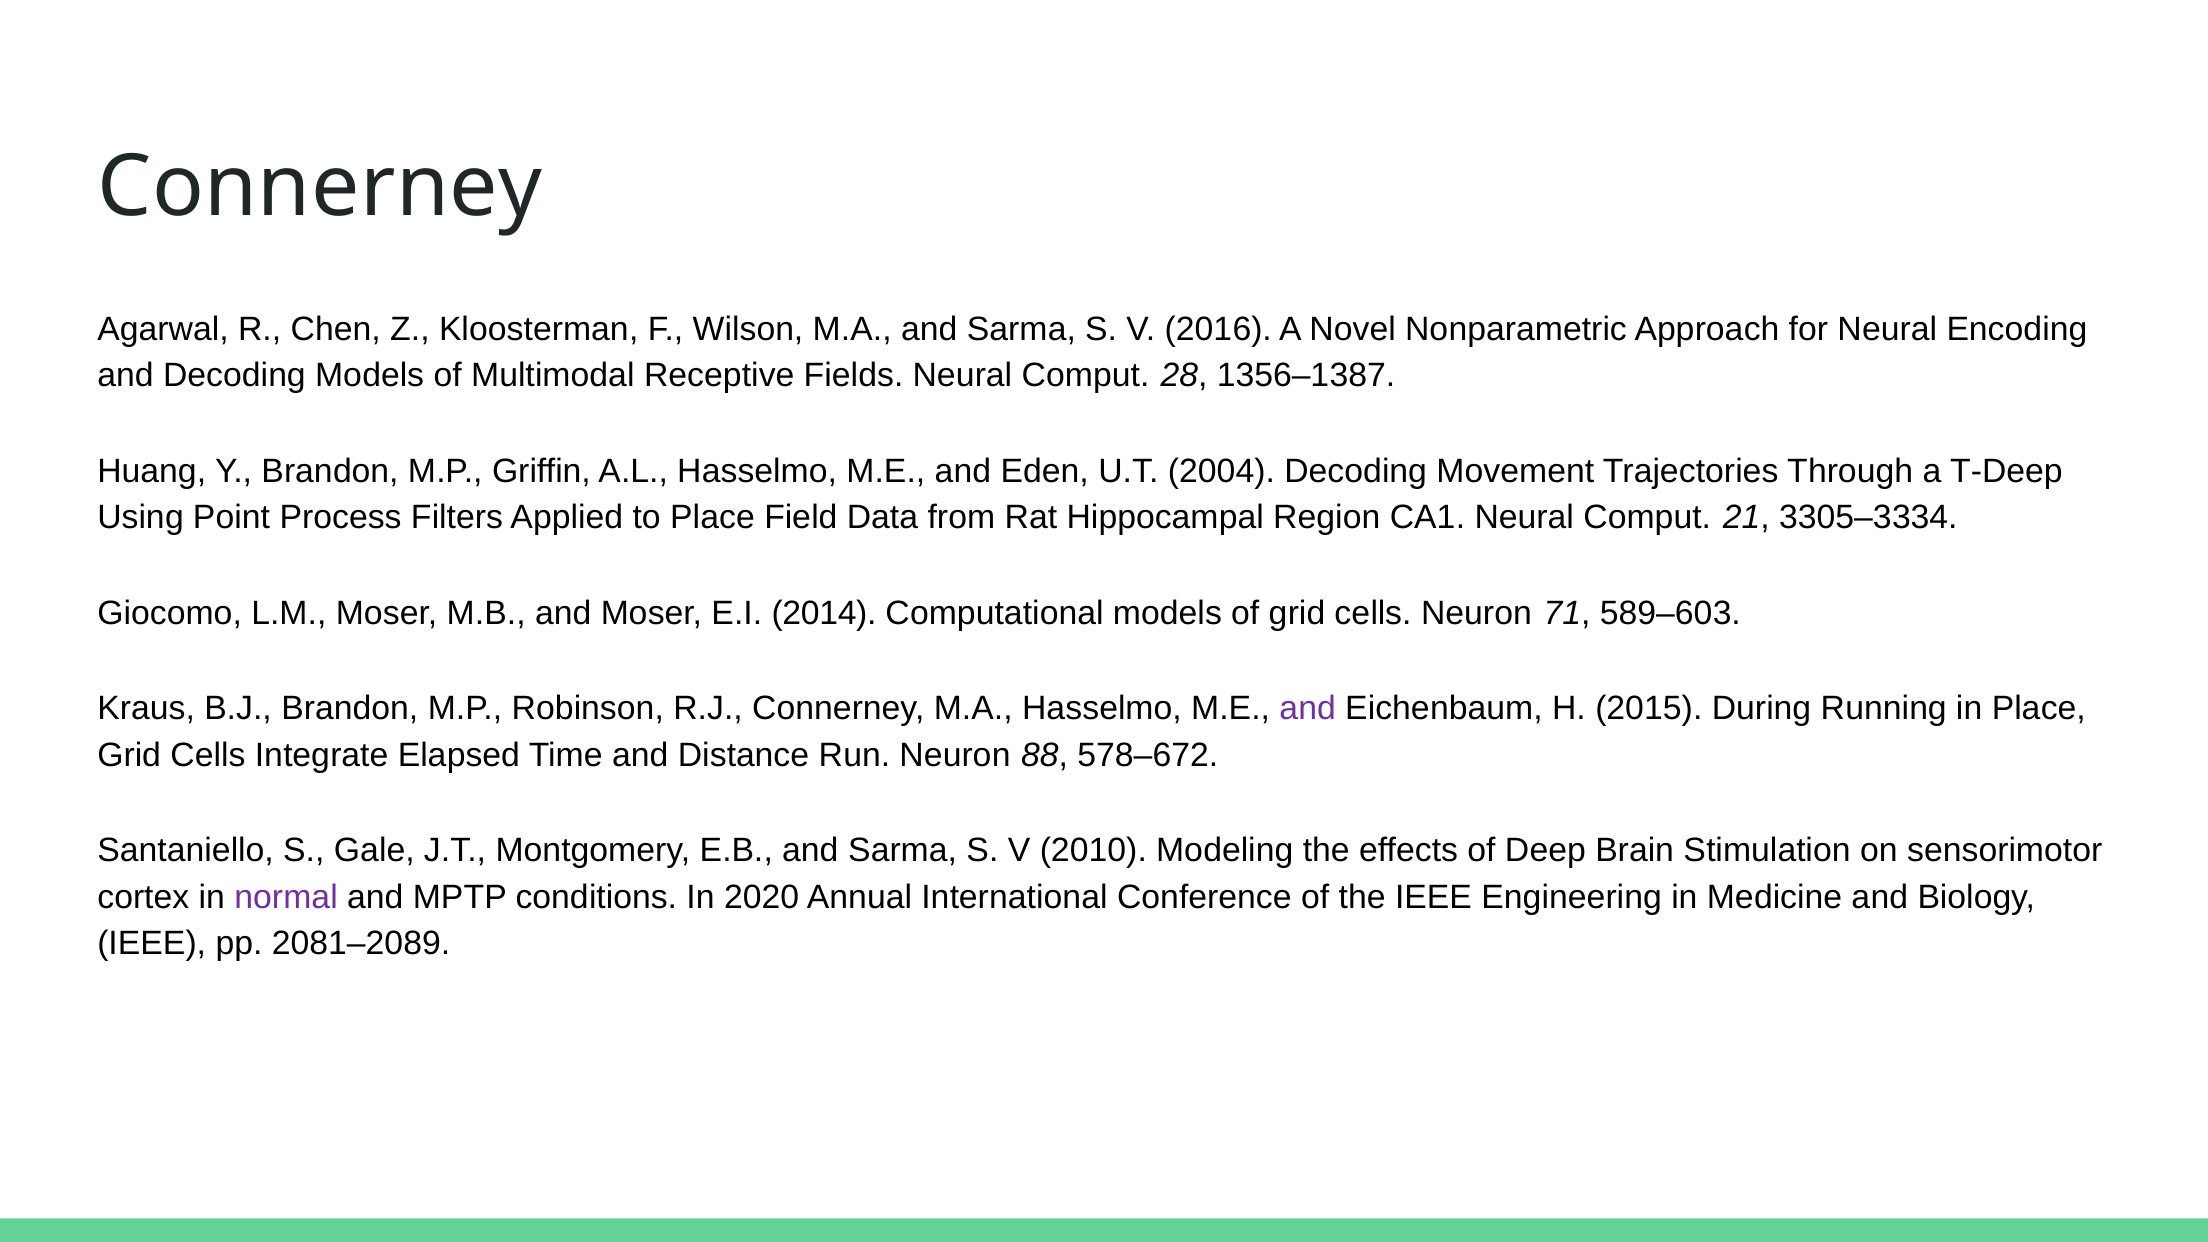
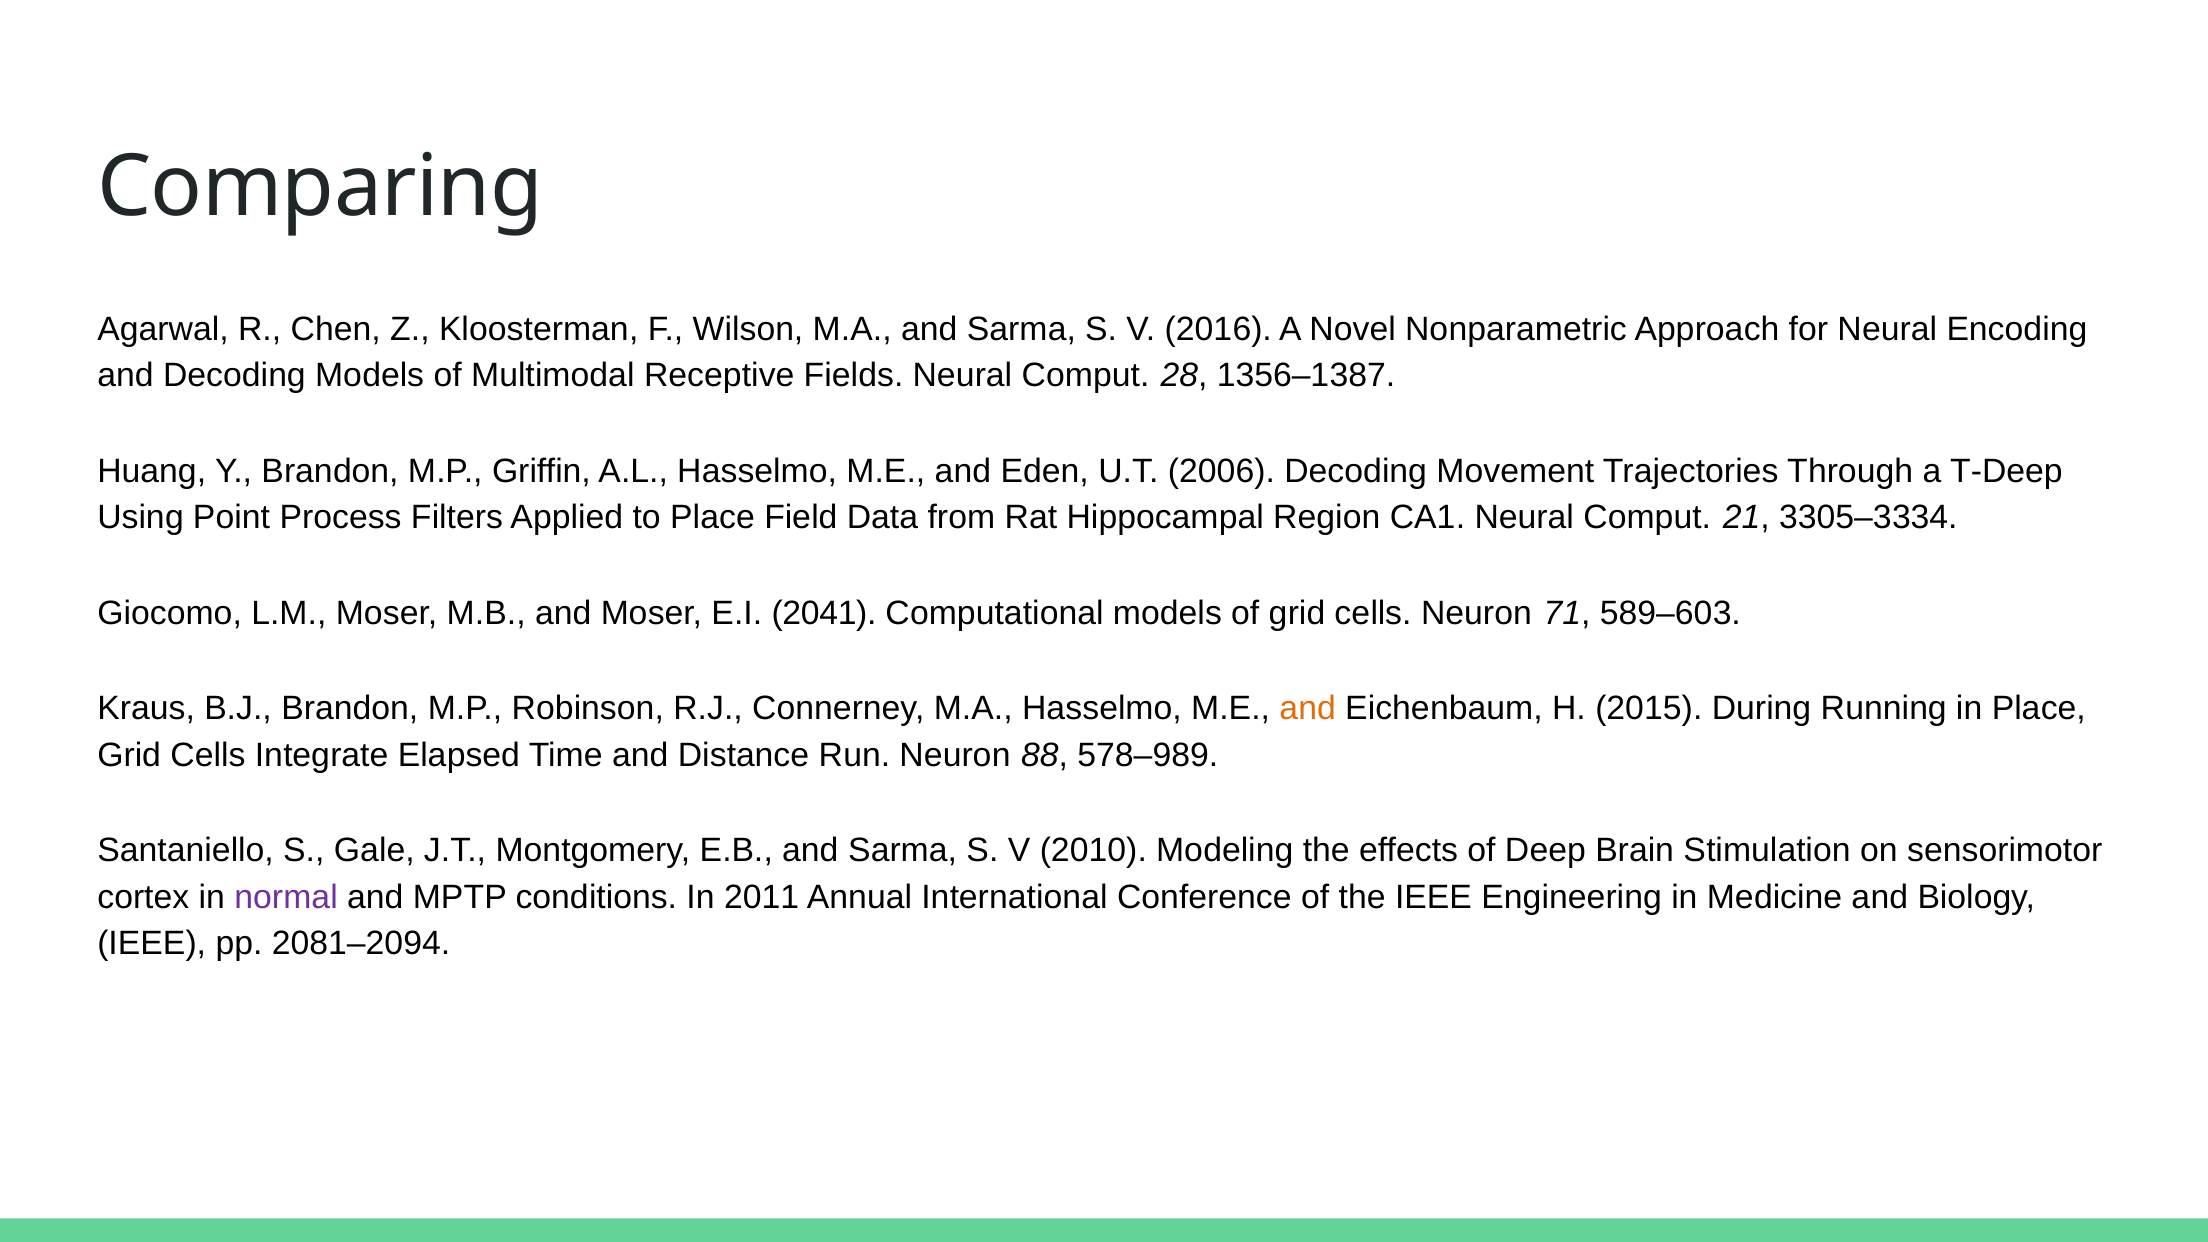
Connerney: Connerney -> Comparing (320, 187)
2004: 2004 -> 2006 (1221, 471)
2014: 2014 -> 2041 (824, 613)
and colour: purple -> orange (1308, 709)
578–672: 578–672 -> 578–989 (1148, 755)
2020: 2020 -> 2011 (762, 897)
2081–2089: 2081–2089 -> 2081–2094 (361, 944)
